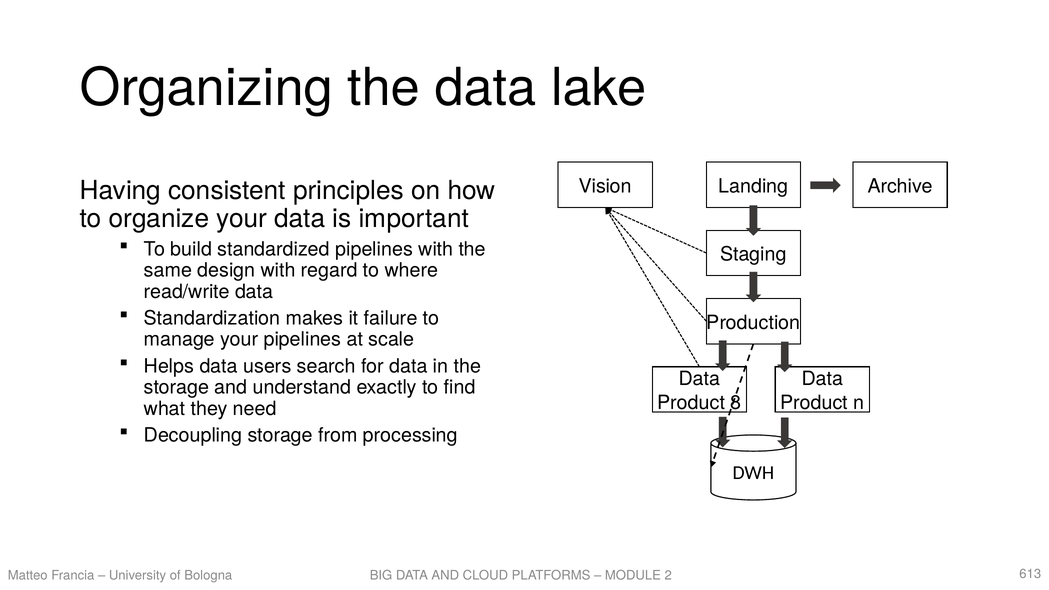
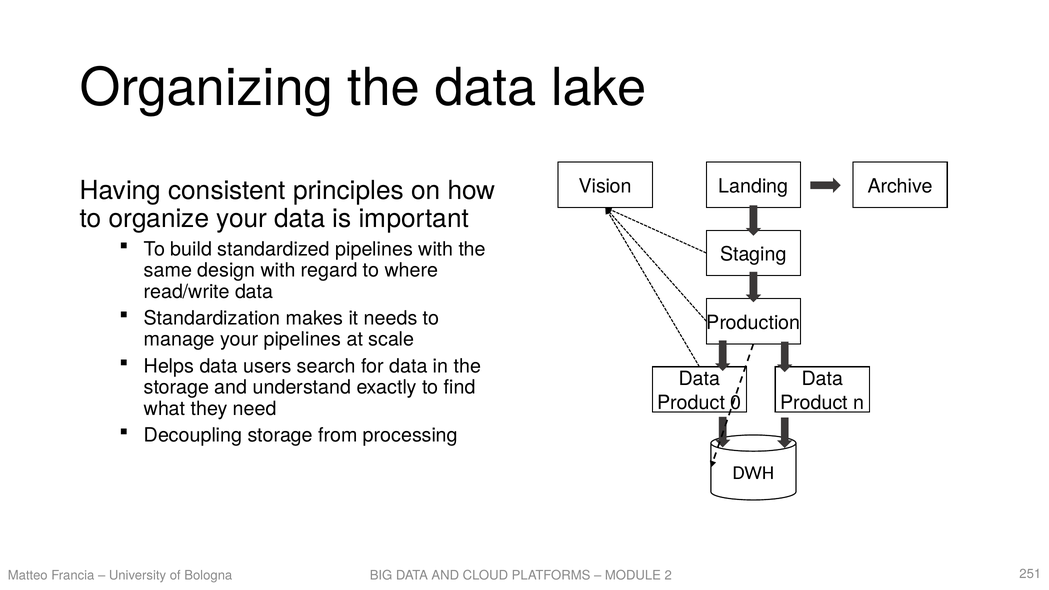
failure: failure -> needs (391, 318)
8: 8 -> 0 (736, 403)
613: 613 -> 251 (1030, 574)
